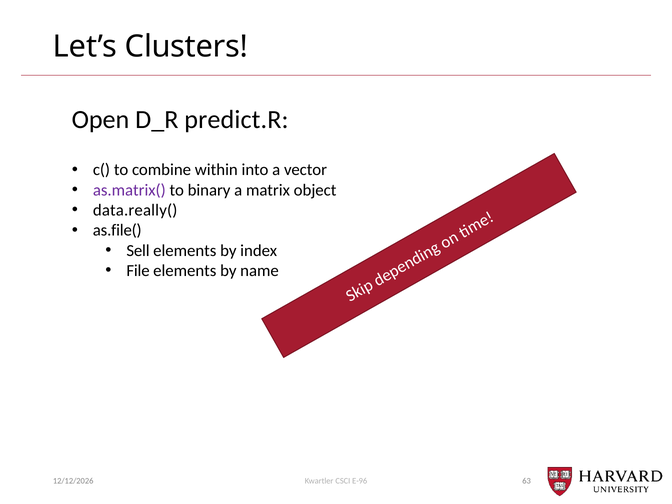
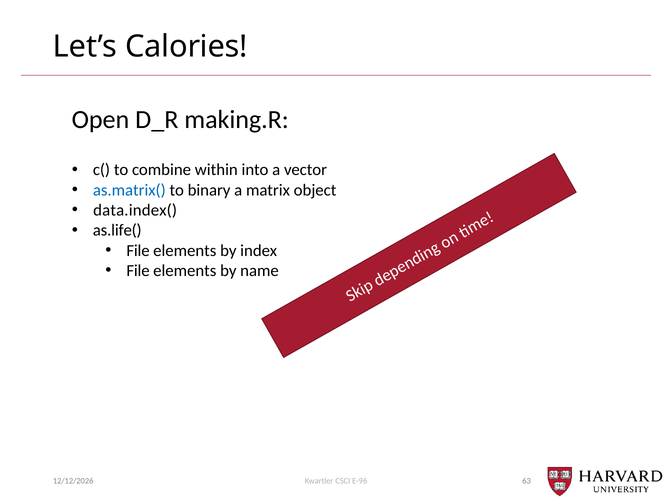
Clusters: Clusters -> Calories (186, 47)
predict.R: predict.R -> making.R (237, 120)
as.matrix( colour: purple -> blue (129, 190)
data.really(: data.really( -> data.index( (135, 210)
as.file(: as.file( -> as.life( (117, 230)
Sell: Sell -> File (138, 251)
